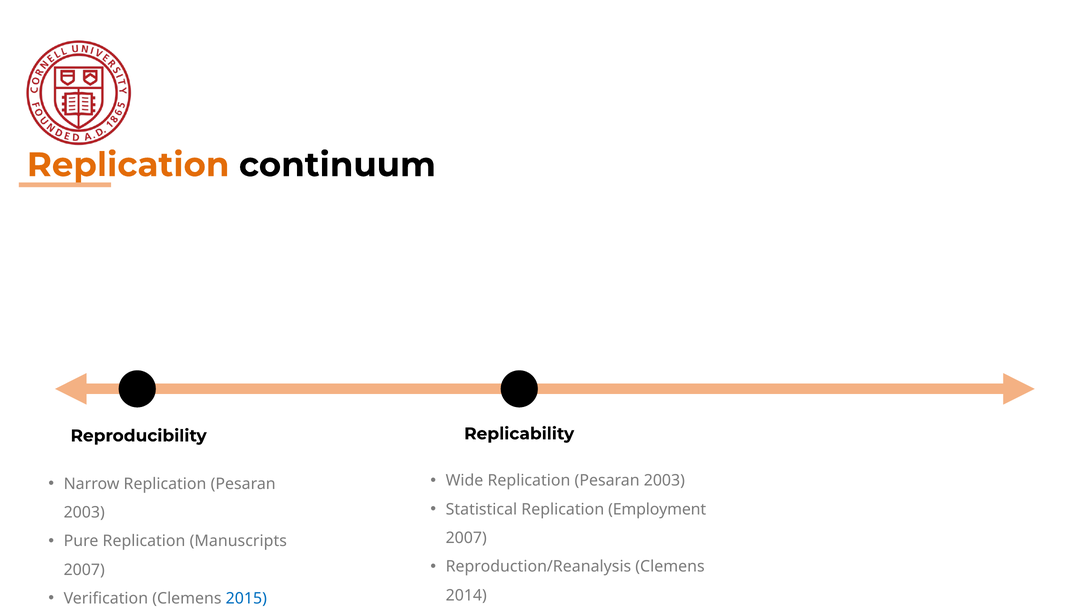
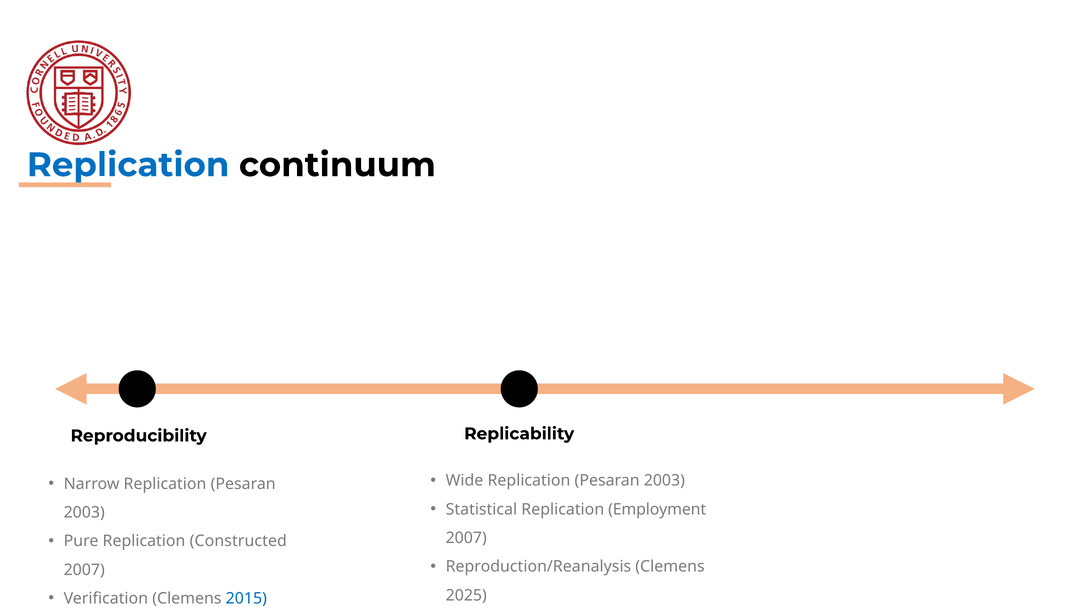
Replication colour: orange -> blue (128, 165)
Manuscripts: Manuscripts -> Constructed (238, 541)
2014: 2014 -> 2025 (466, 595)
